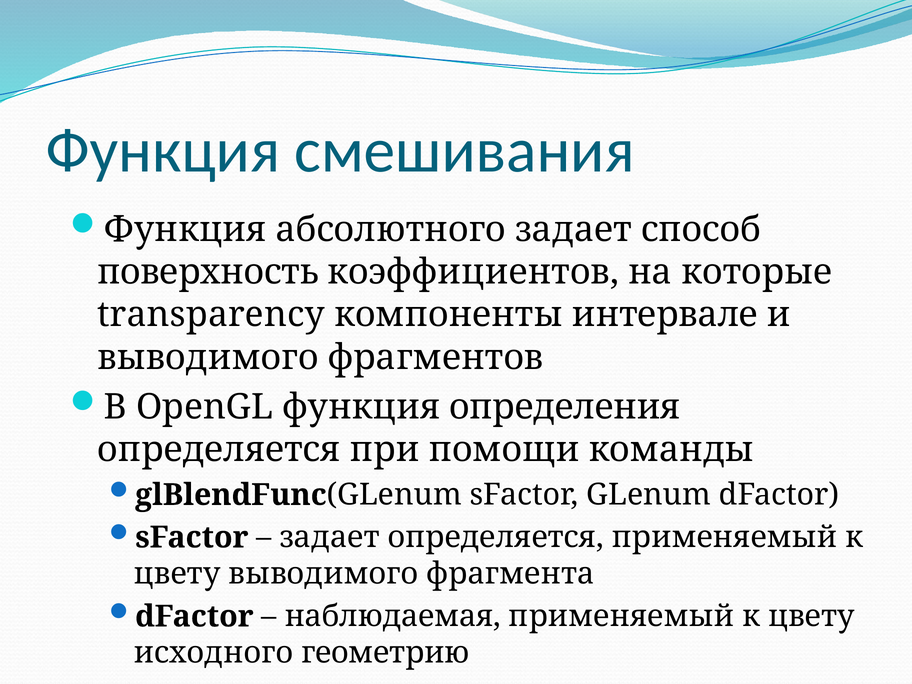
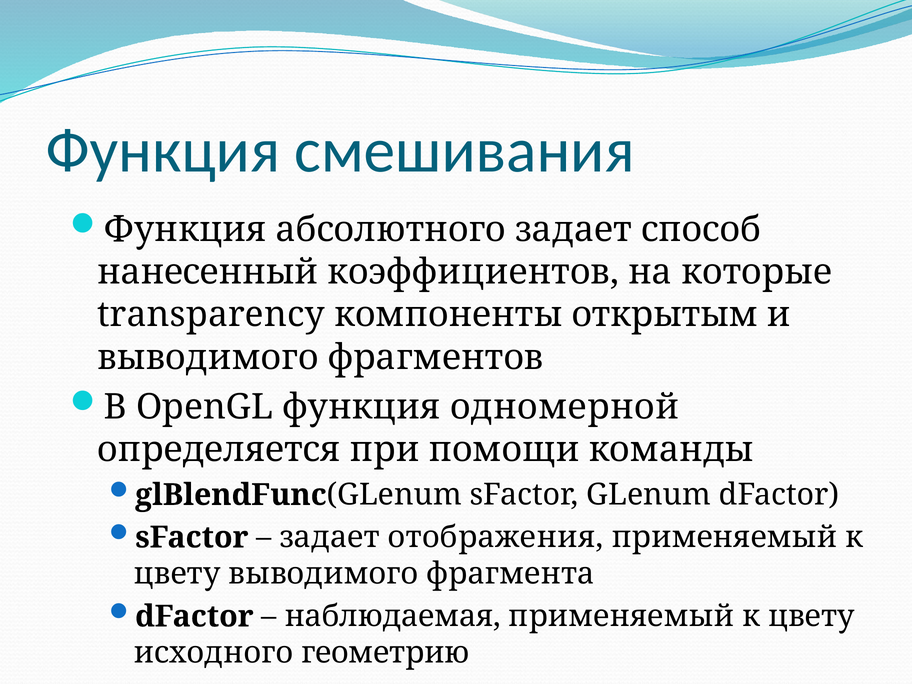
поверхность: поверхность -> нанесенный (208, 272)
интервале: интервале -> открытым (665, 315)
определения: определения -> одномерной (565, 407)
задает определяется: определяется -> отображения (496, 537)
